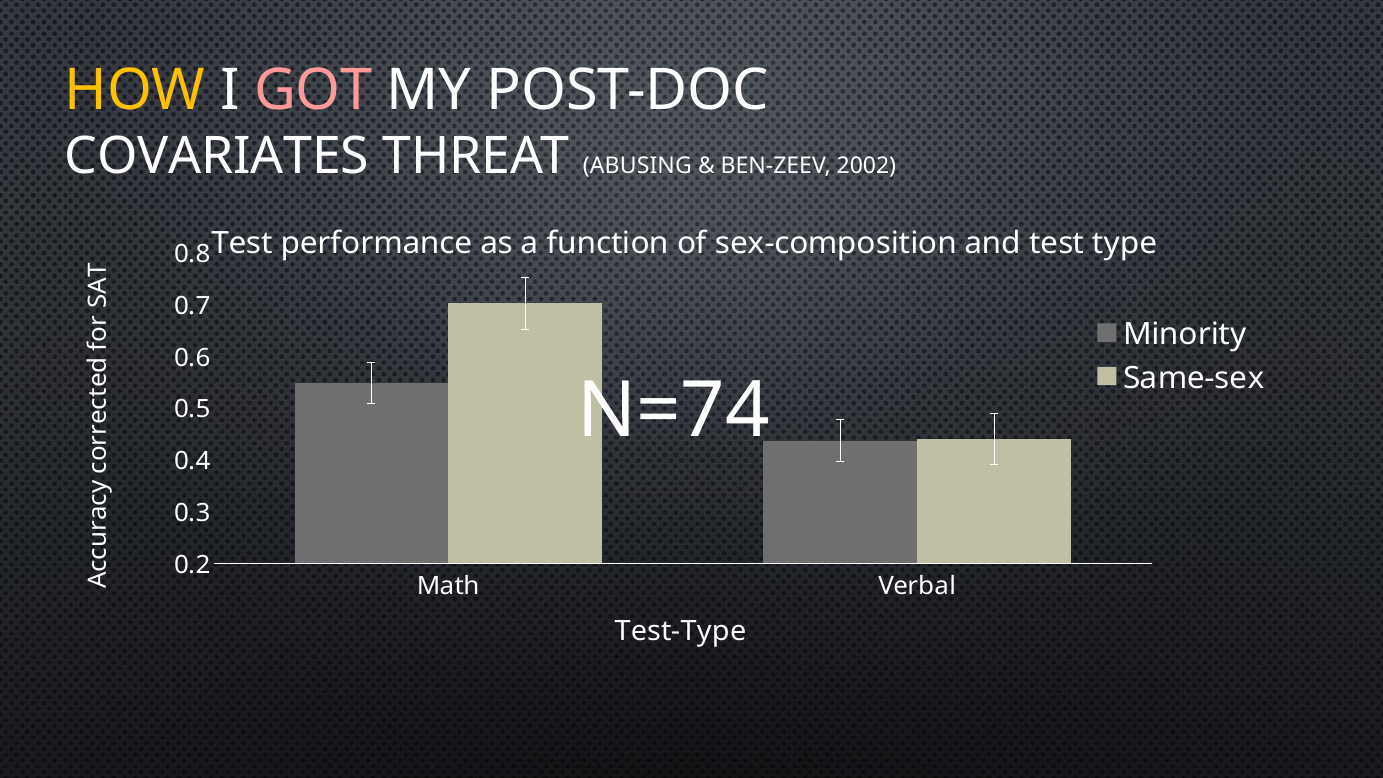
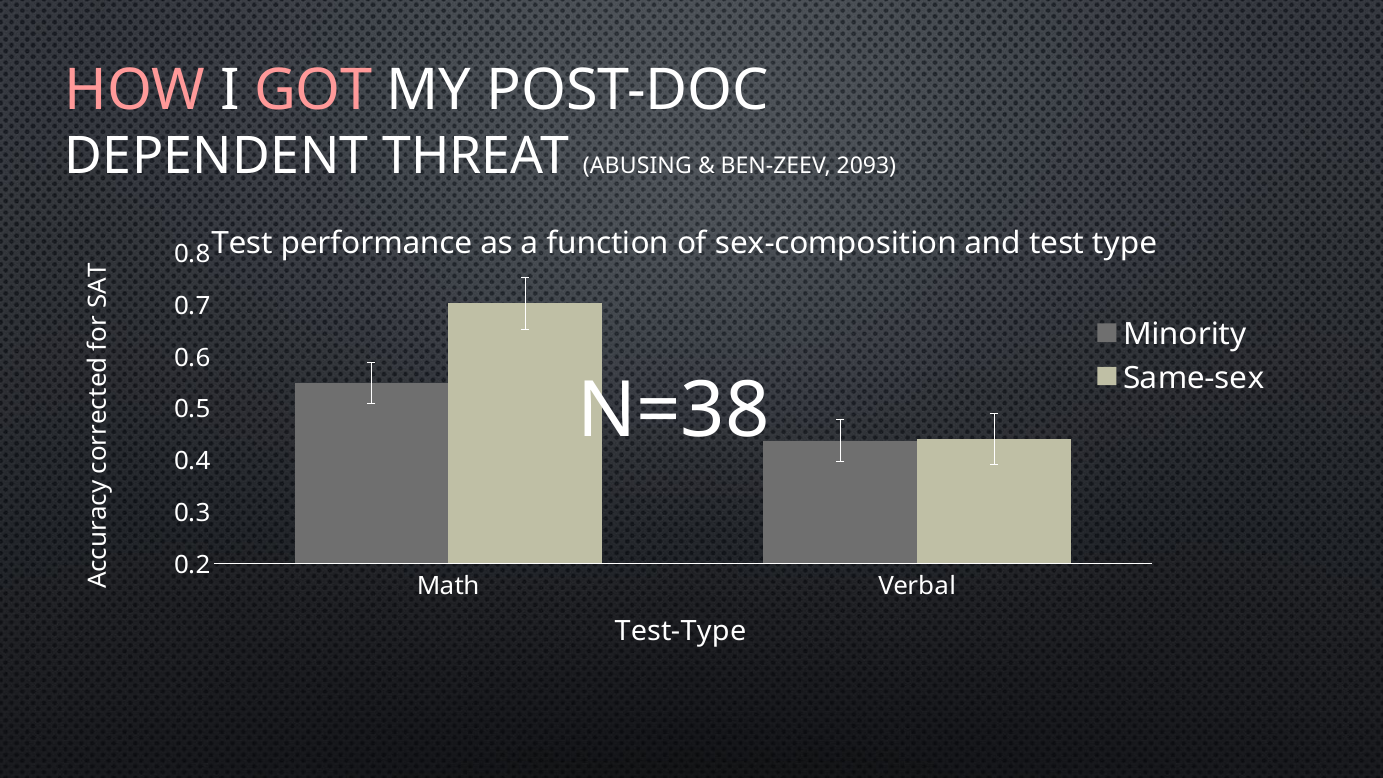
HOW colour: yellow -> pink (135, 91)
COVARIATES: COVARIATES -> DEPENDENT (217, 156)
2002: 2002 -> 2093 (866, 166)
N=74: N=74 -> N=38 (674, 411)
